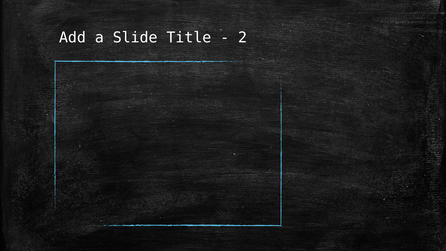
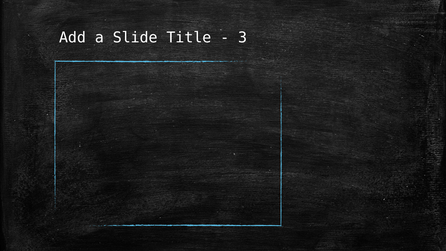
2: 2 -> 3 (243, 38)
